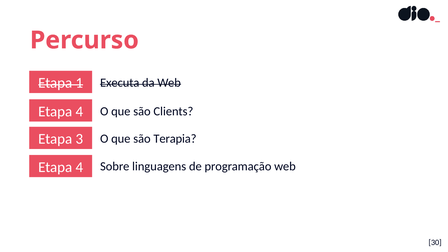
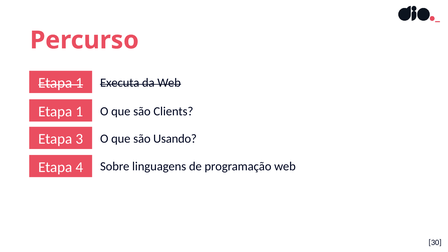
4: 4 -> 1 (79, 111)
Terapia: Terapia -> Usando (175, 139)
